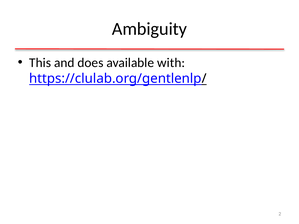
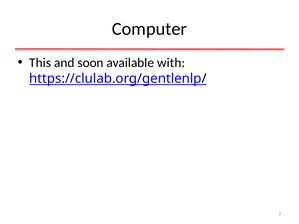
Ambiguity: Ambiguity -> Computer (149, 29)
does: does -> soon (91, 63)
